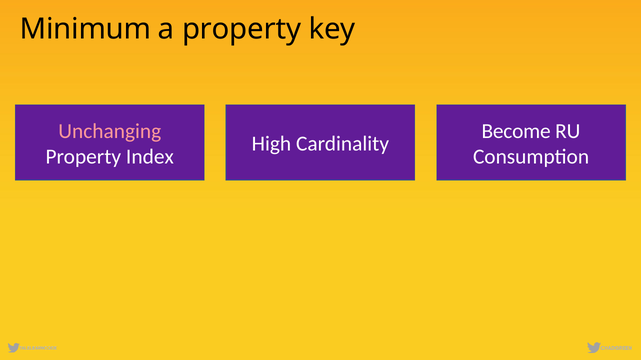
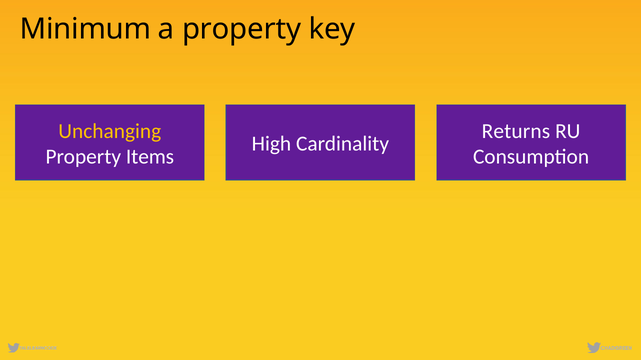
Unchanging colour: pink -> yellow (110, 131)
Become: Become -> Returns (516, 131)
Index: Index -> Items (150, 157)
